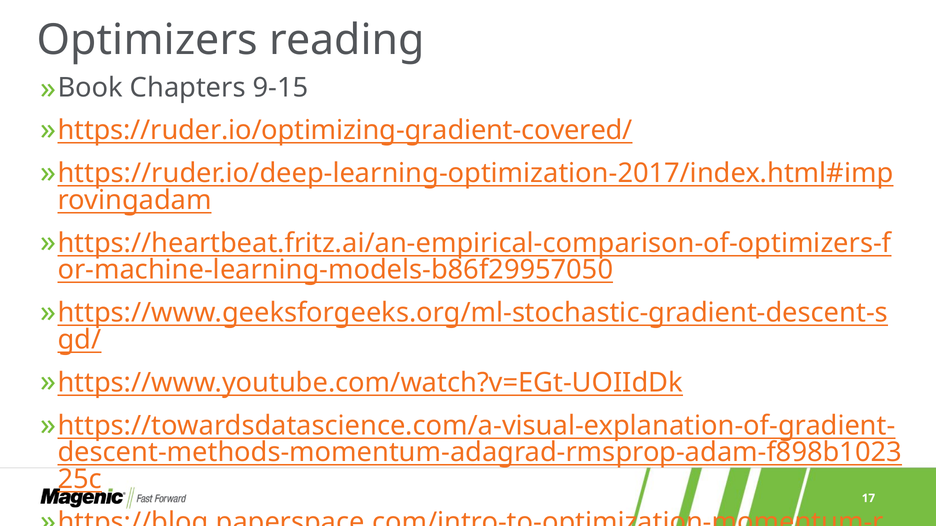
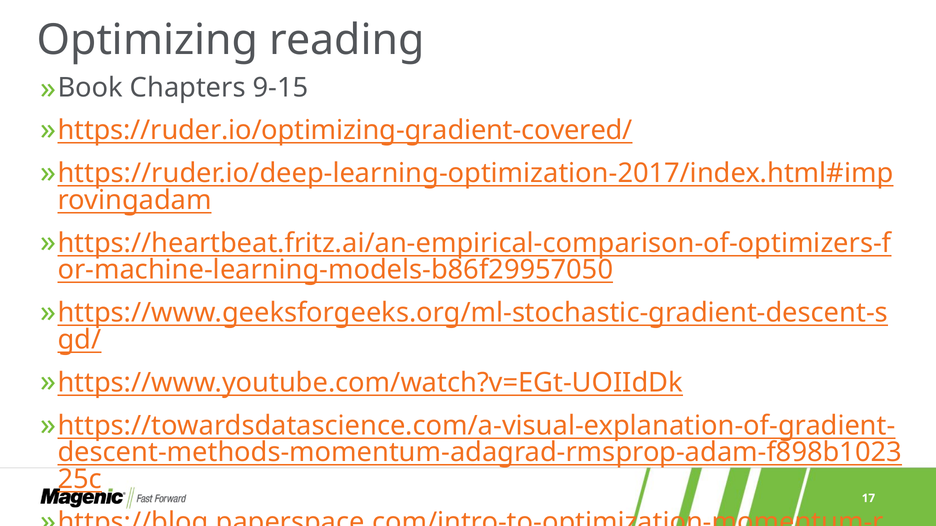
Optimizers: Optimizers -> Optimizing (147, 40)
